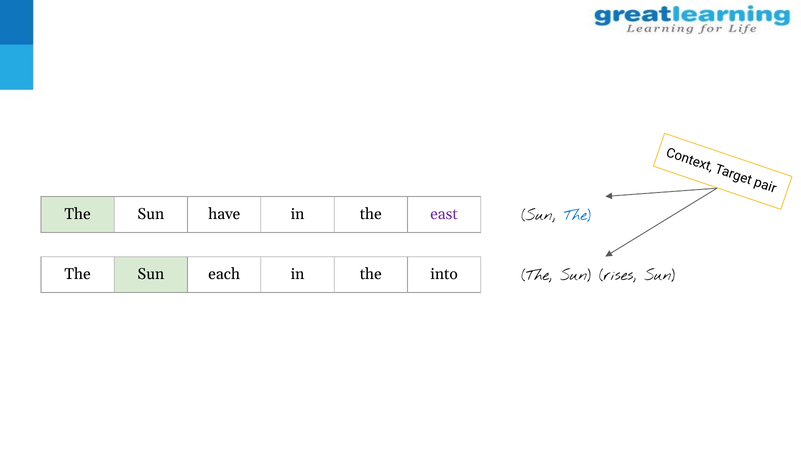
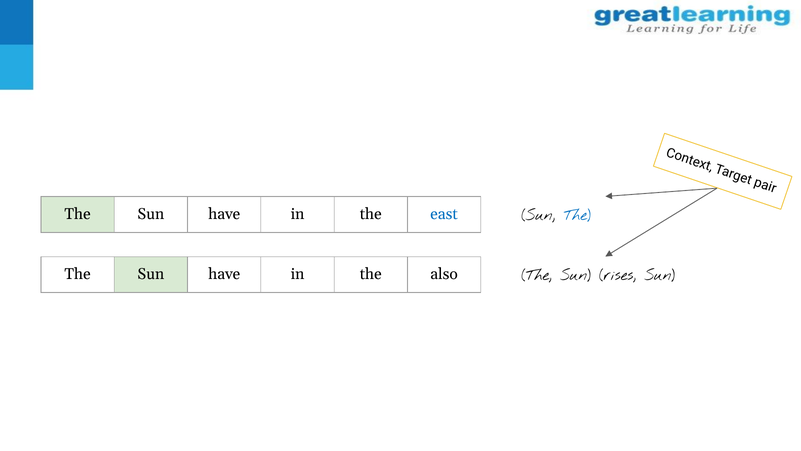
east colour: purple -> blue (444, 214)
each: each -> have (224, 274)
into: into -> also (444, 274)
